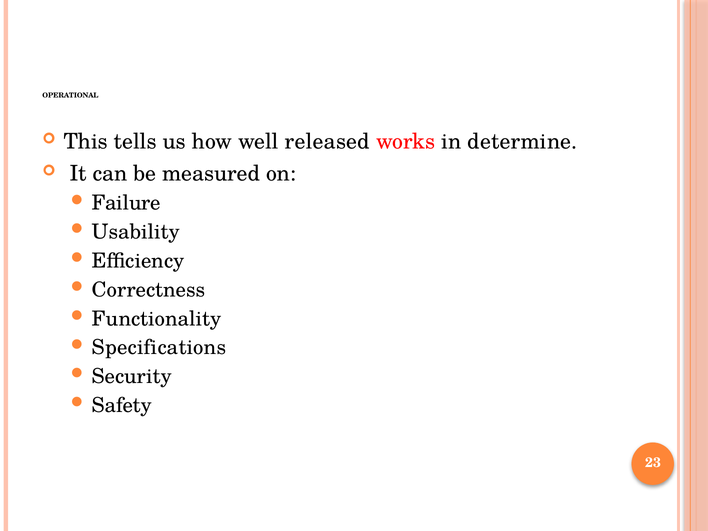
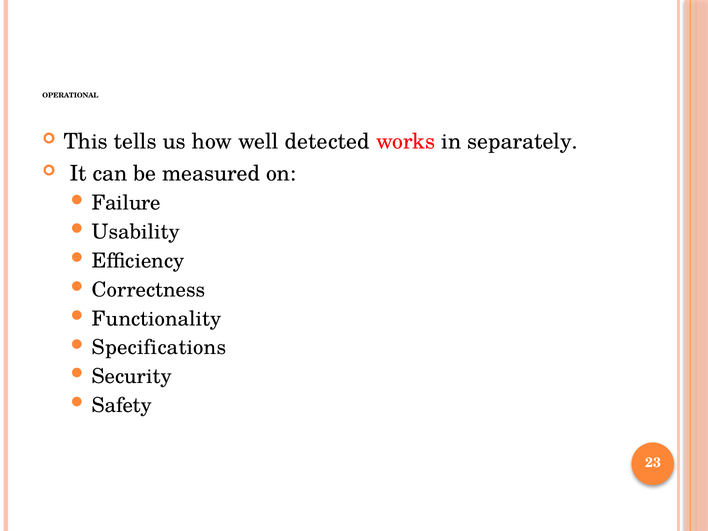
released: released -> detected (327, 142)
determine: determine -> separately (523, 142)
